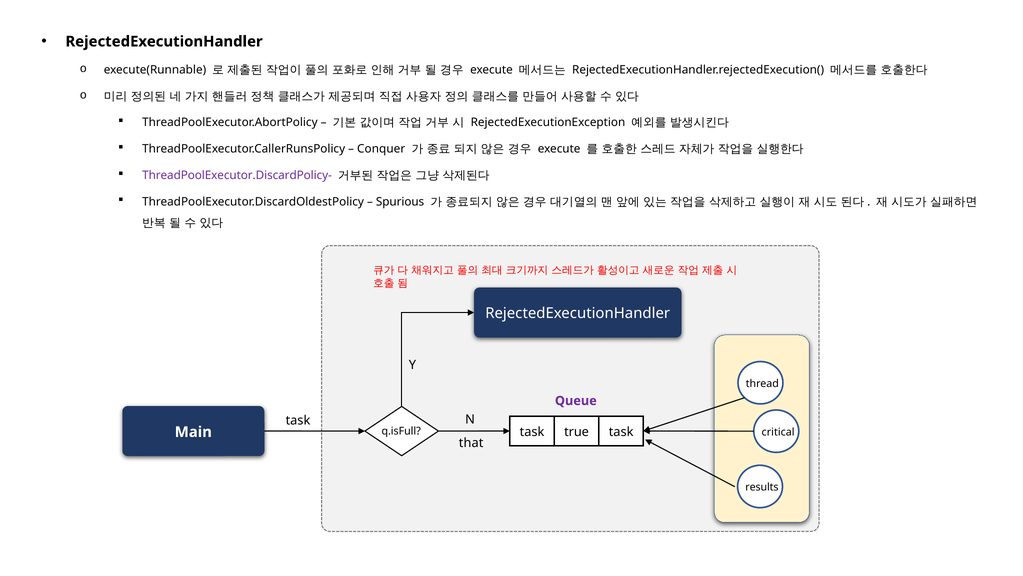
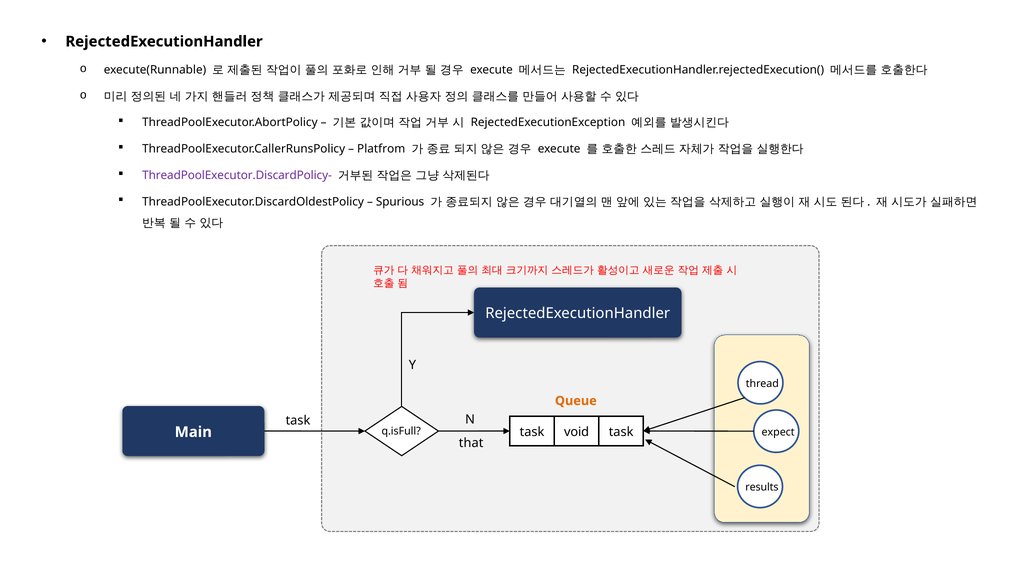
Conquer: Conquer -> Platfrom (381, 149)
Queue colour: purple -> orange (576, 400)
critical: critical -> expect (778, 432)
true: true -> void (577, 431)
